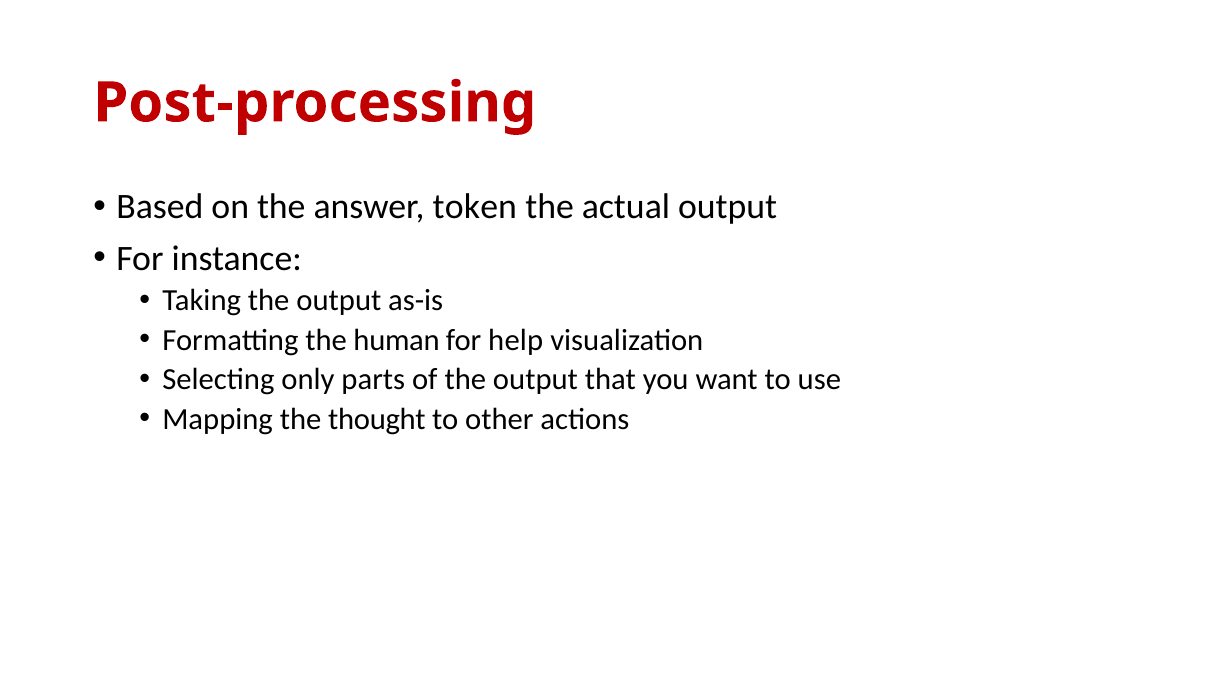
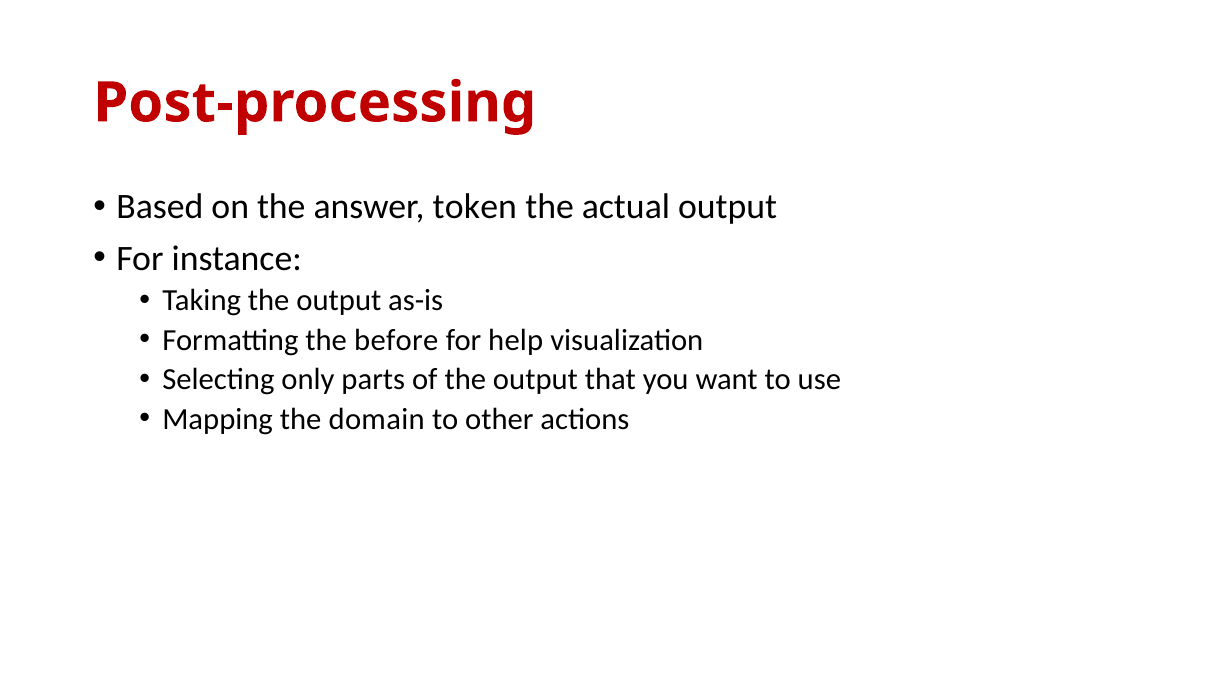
human: human -> before (396, 340)
thought: thought -> domain (377, 419)
